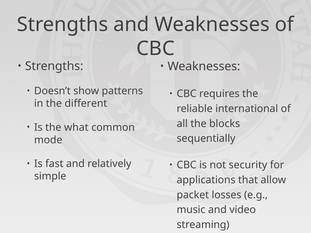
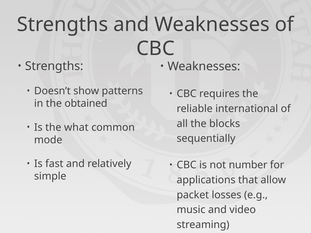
different: different -> obtained (86, 104)
security: security -> number (248, 165)
